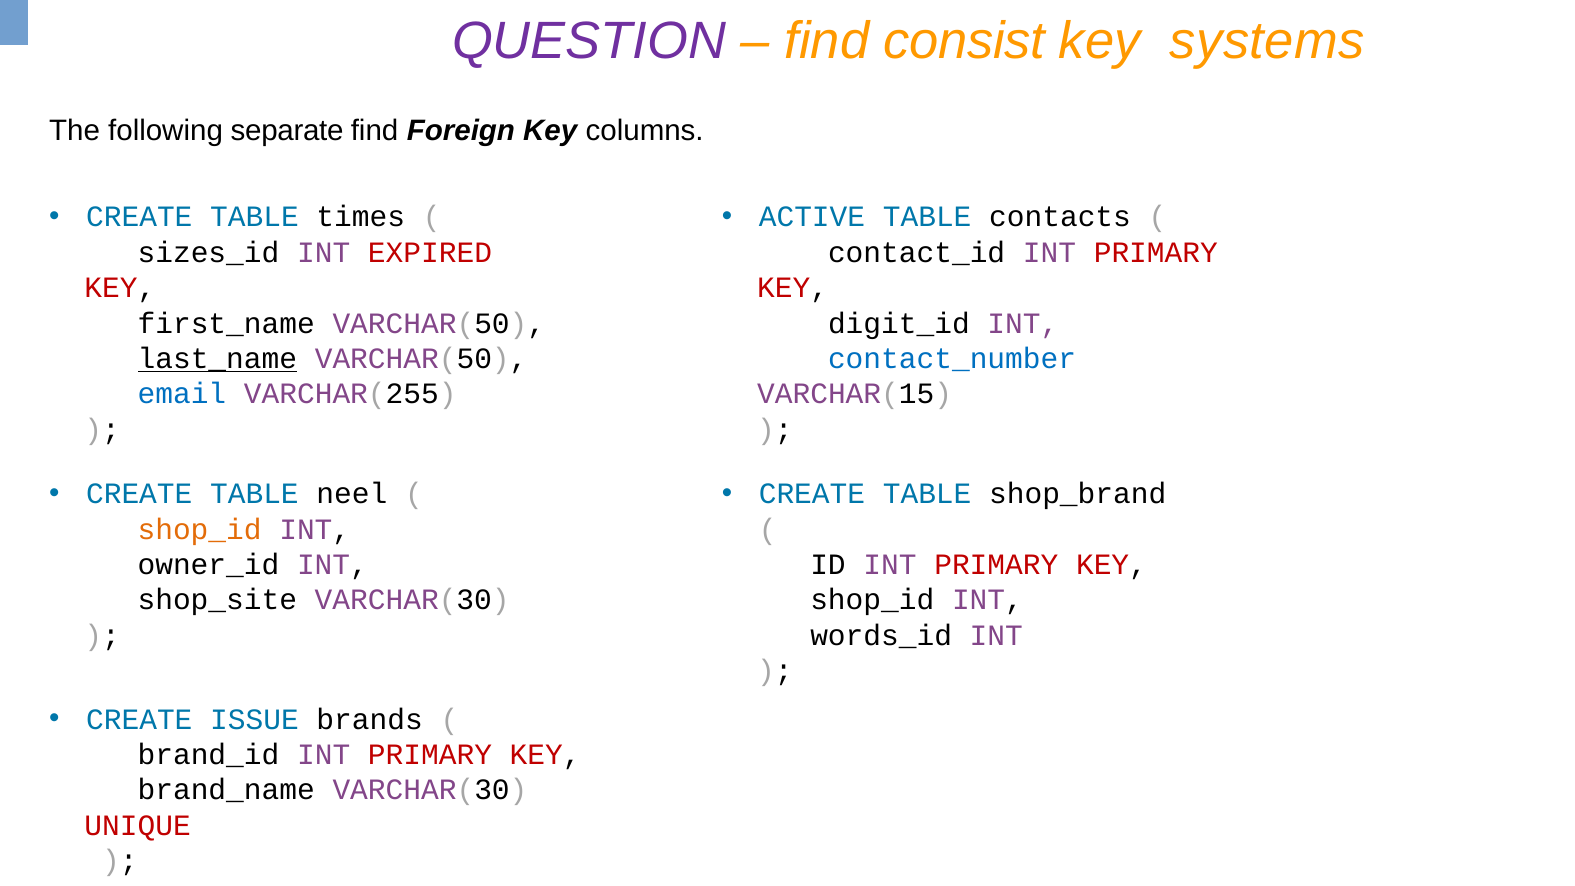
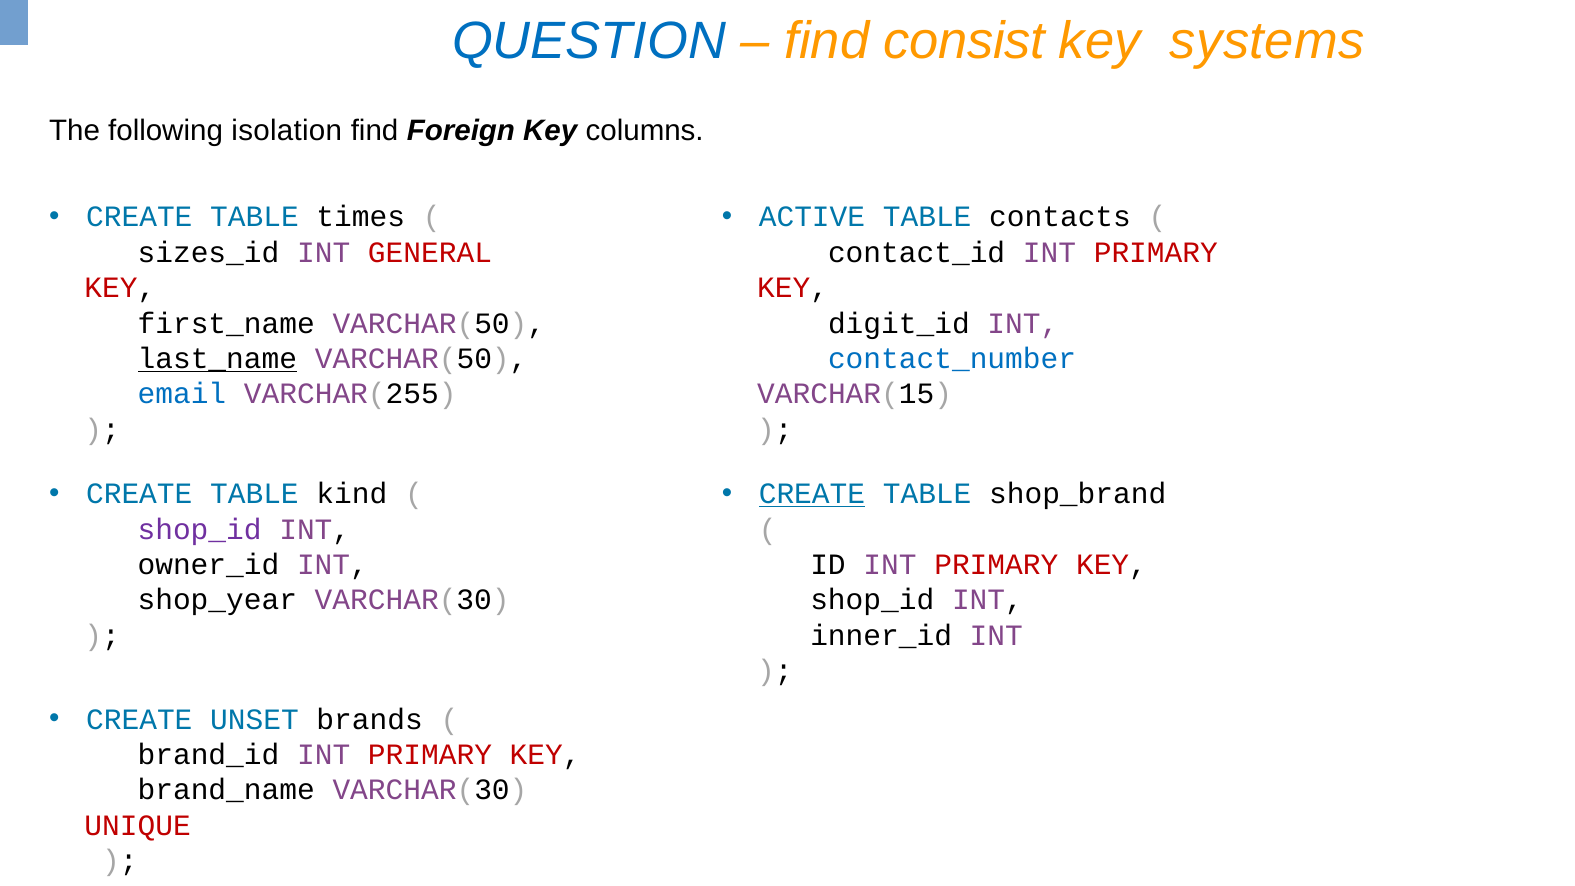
QUESTION colour: purple -> blue (589, 41)
separate: separate -> isolation (287, 131)
EXPIRED: EXPIRED -> GENERAL (430, 252)
neel: neel -> kind (352, 494)
CREATE underline: none -> present (812, 494)
shop_id colour: orange -> purple (200, 529)
shop_site: shop_site -> shop_year (217, 600)
words_id: words_id -> inner_id (881, 636)
ISSUE: ISSUE -> UNSET (254, 719)
